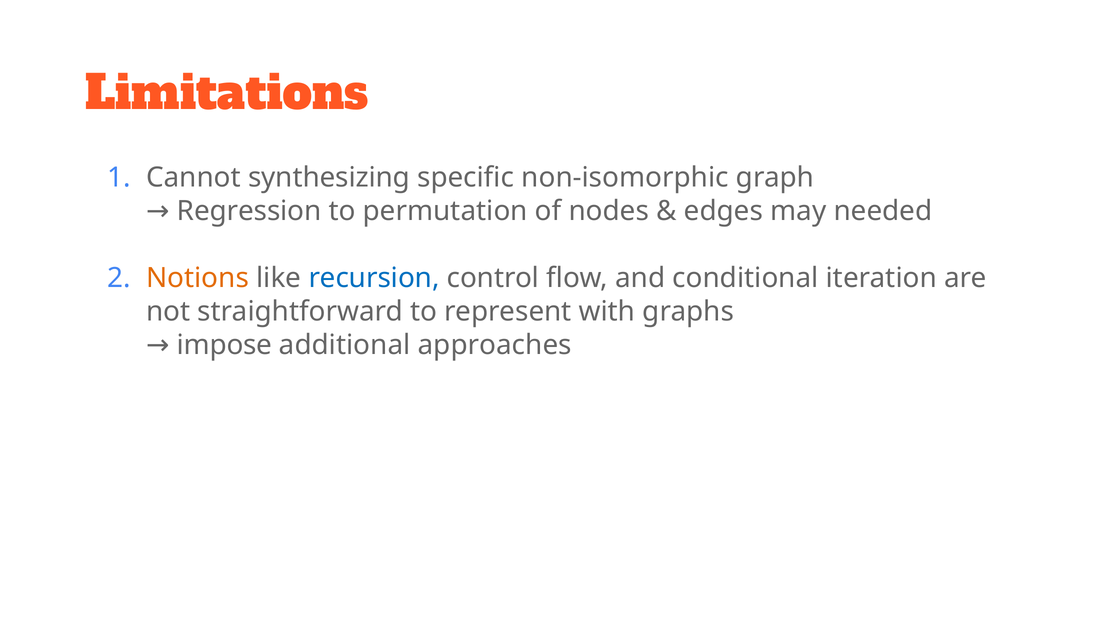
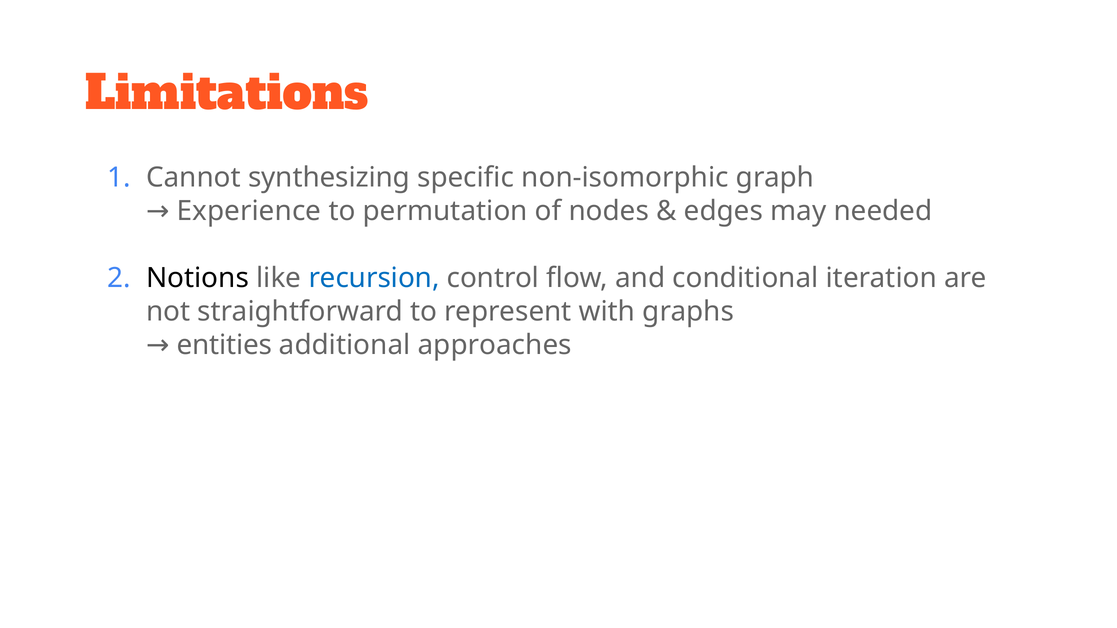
Regression: Regression -> Experience (249, 211)
Notions colour: orange -> black (198, 278)
impose: impose -> entities (224, 345)
